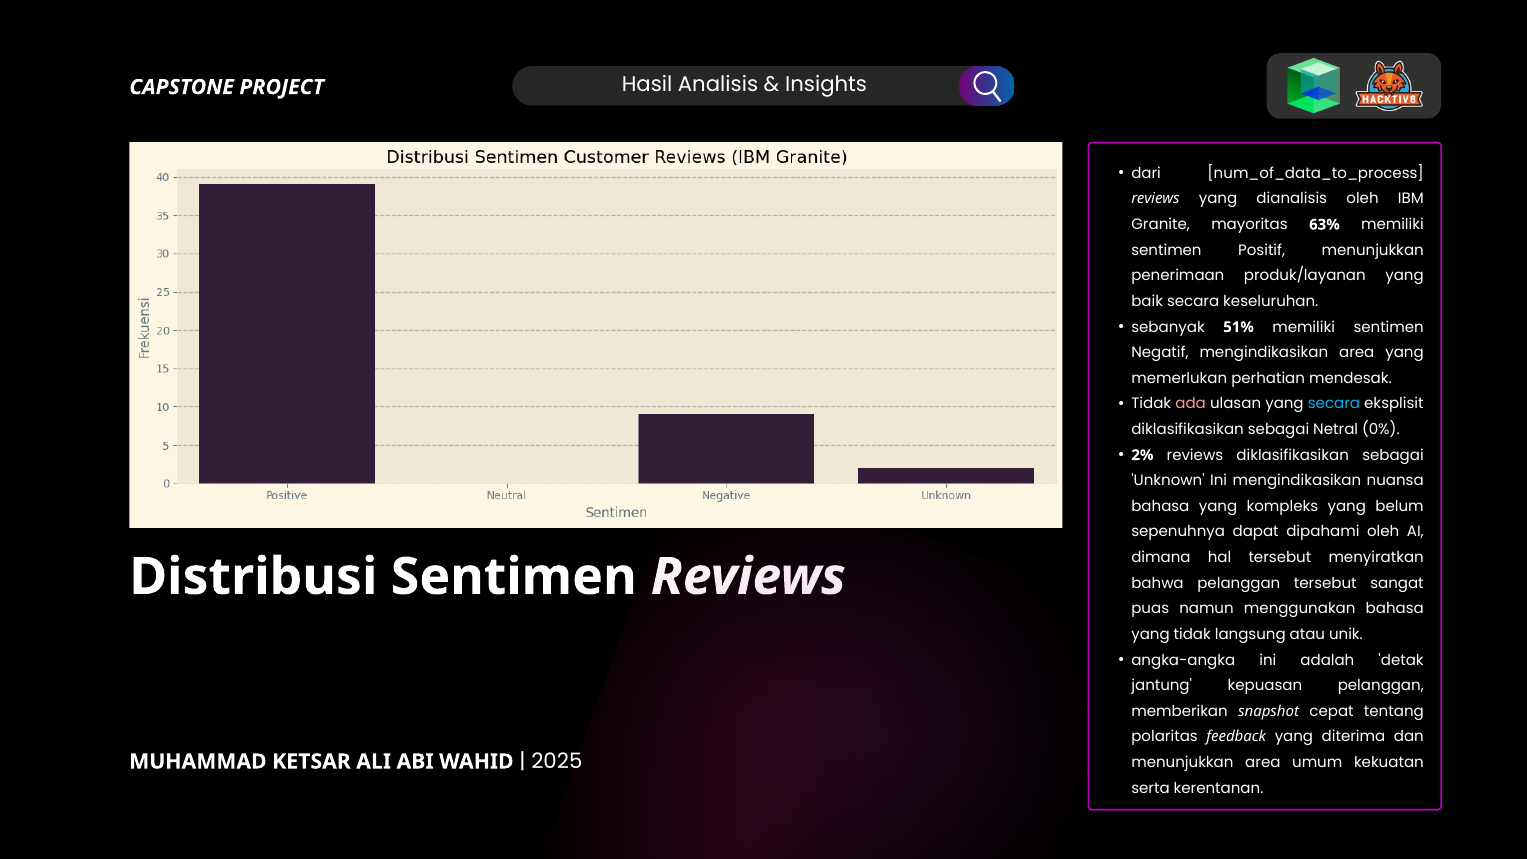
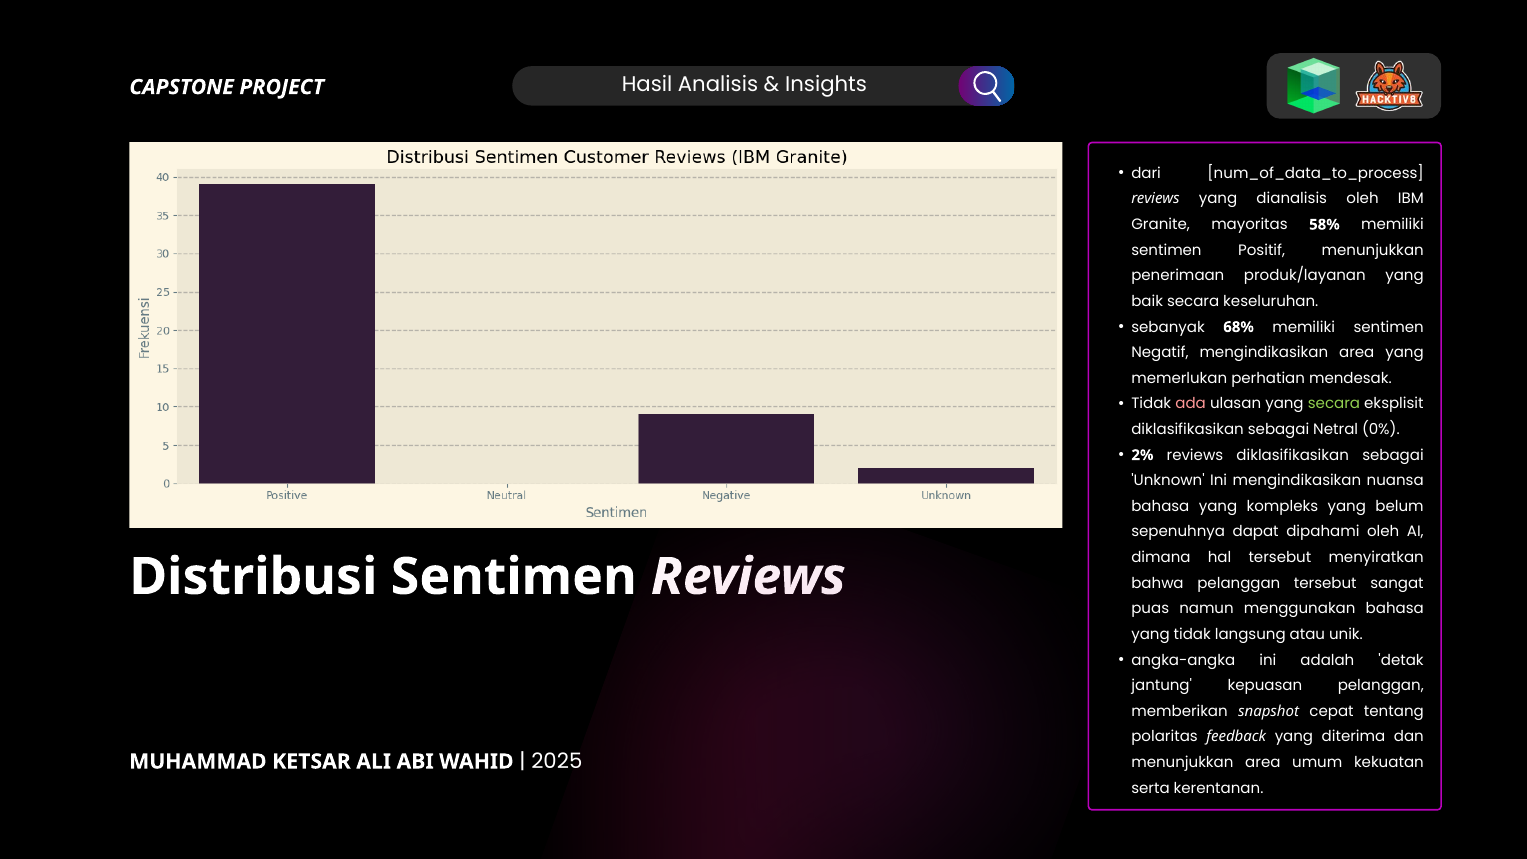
63%: 63% -> 58% (1324, 225)
51%: 51% -> 68% (1239, 327)
secara colour: light blue -> light green (1334, 404)
